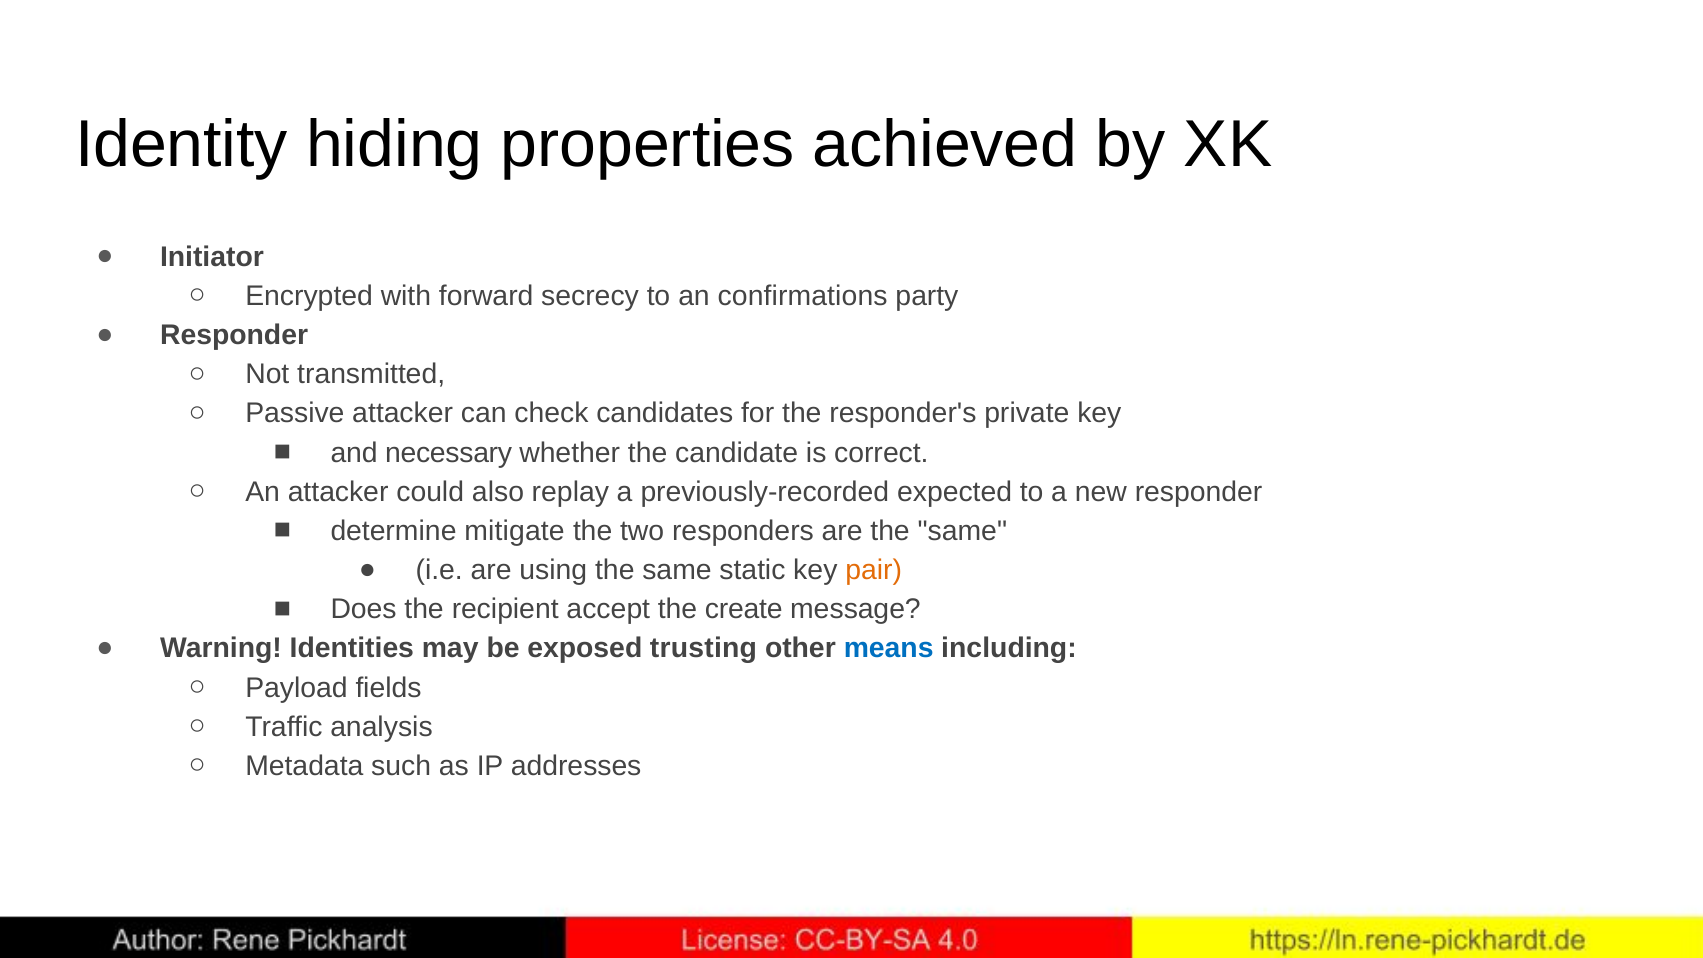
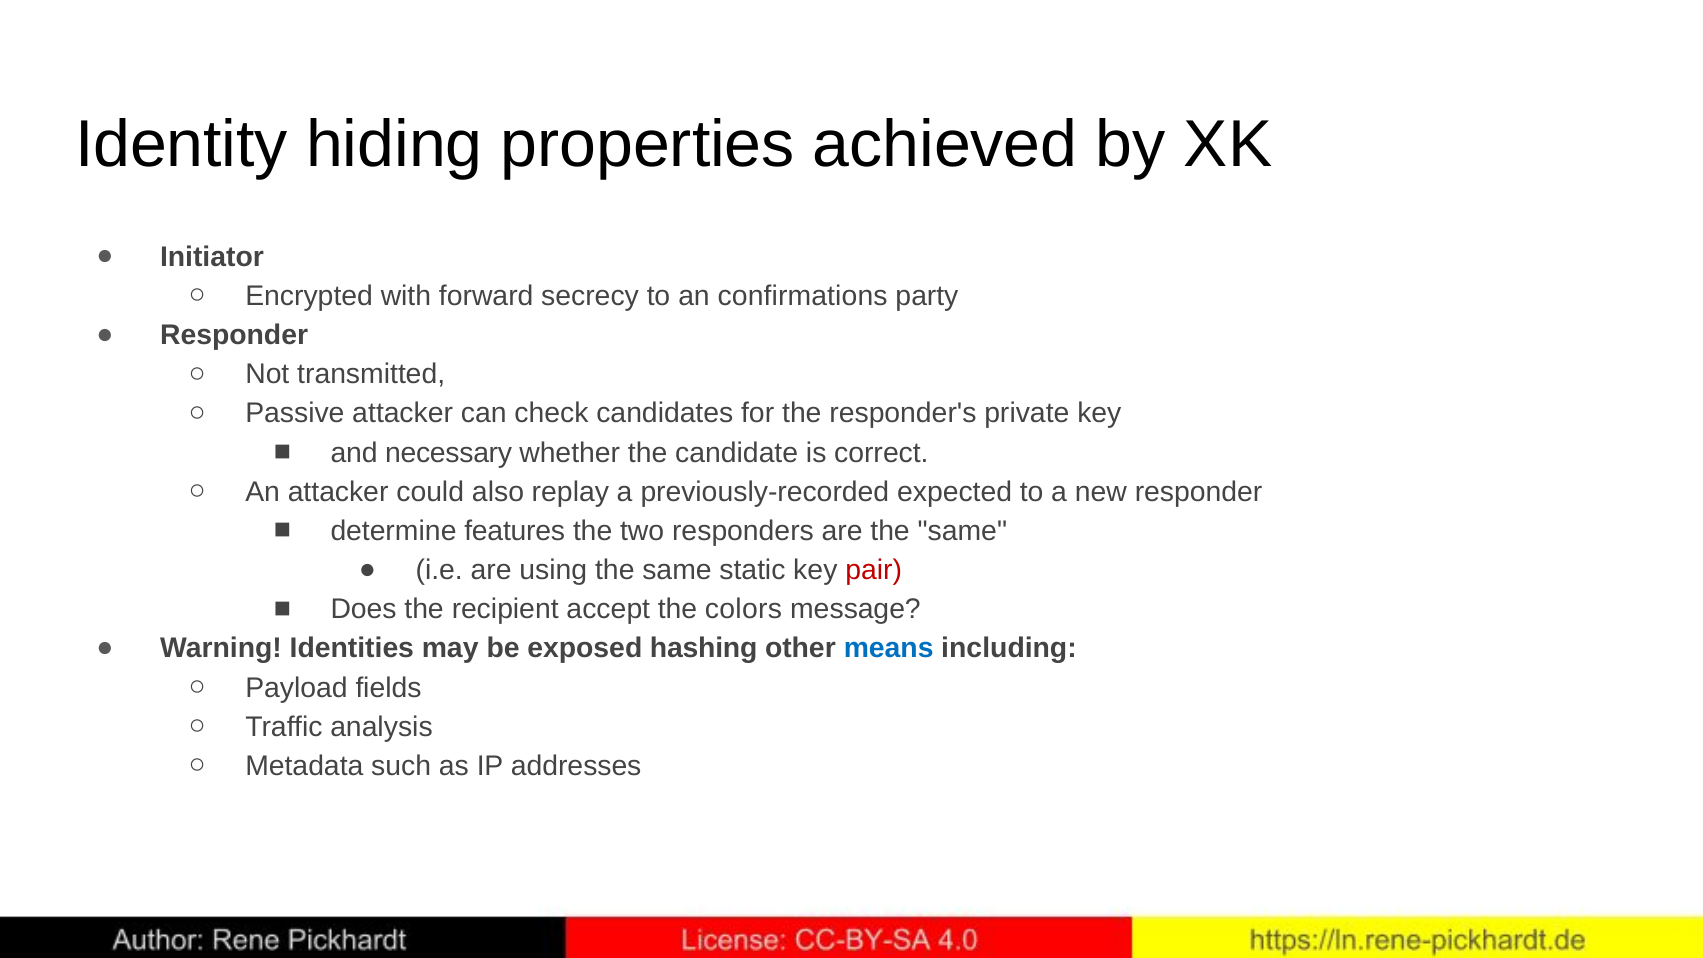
mitigate: mitigate -> features (515, 531)
pair colour: orange -> red (874, 570)
create: create -> colors (743, 609)
trusting: trusting -> hashing (704, 649)
